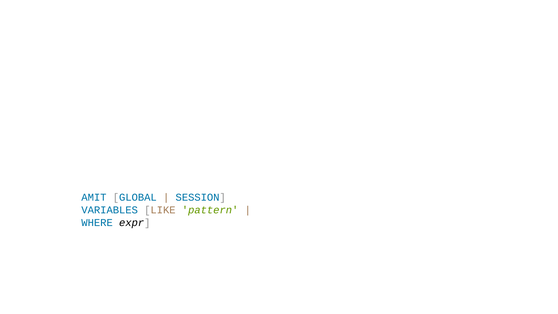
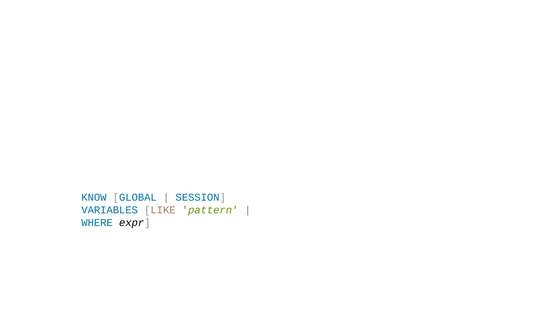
AMIT: AMIT -> KNOW (94, 197)
